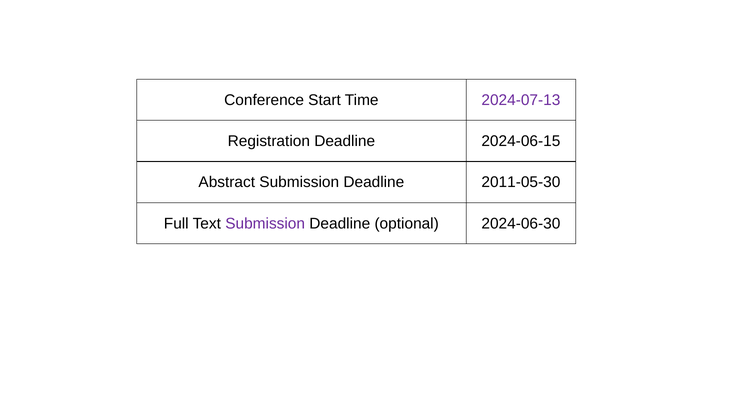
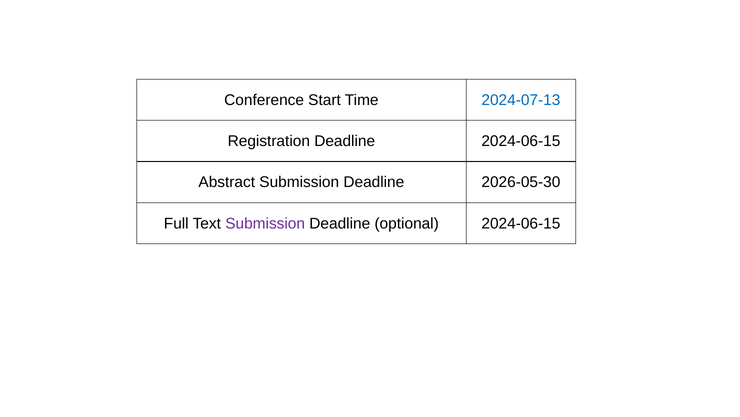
2024-07-13 colour: purple -> blue (521, 100)
2011-05-30: 2011-05-30 -> 2026-05-30 (521, 182)
optional 2024-06-30: 2024-06-30 -> 2024-06-15 (521, 223)
